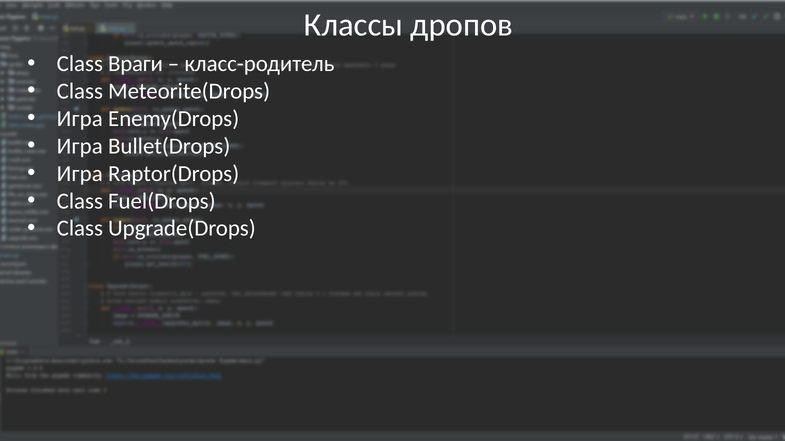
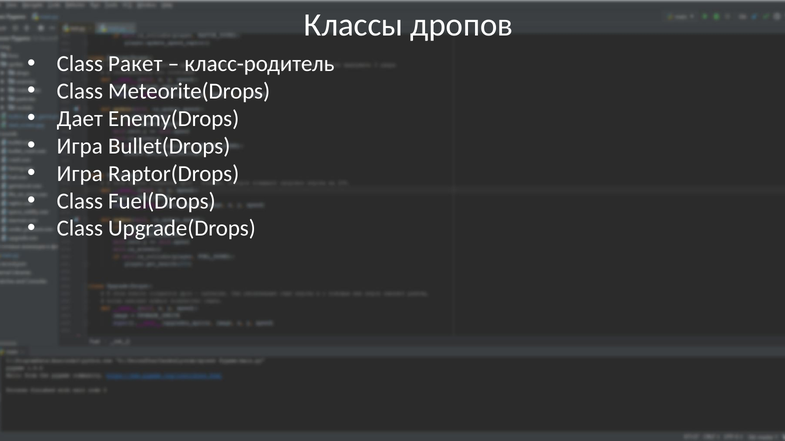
Враги: Враги -> Ракет (135, 64)
Игра: Игра -> Дает (80, 119)
